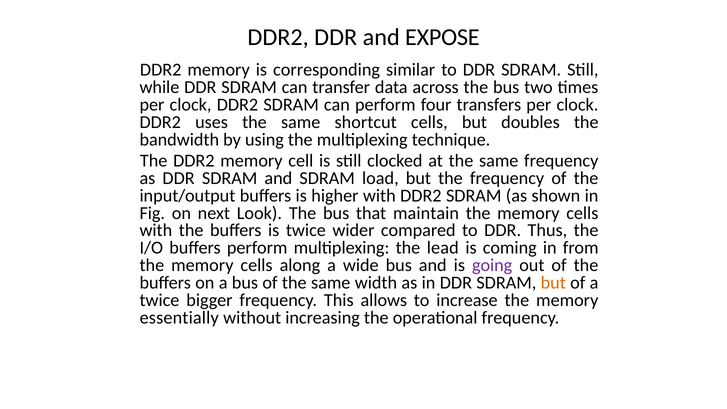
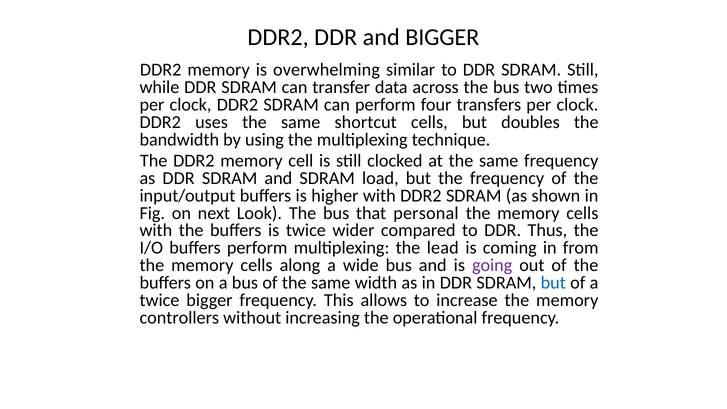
and EXPOSE: EXPOSE -> BIGGER (442, 37)
corresponding: corresponding -> overwhelming (327, 70)
maintain: maintain -> personal (426, 213)
but colour: orange -> blue (553, 283)
essentially: essentially -> controllers (179, 318)
